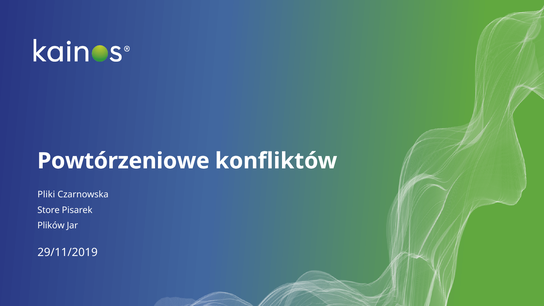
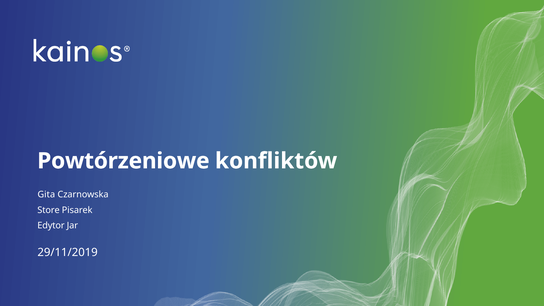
Pliki: Pliki -> Gita (46, 195)
Plików: Plików -> Edytor (51, 225)
